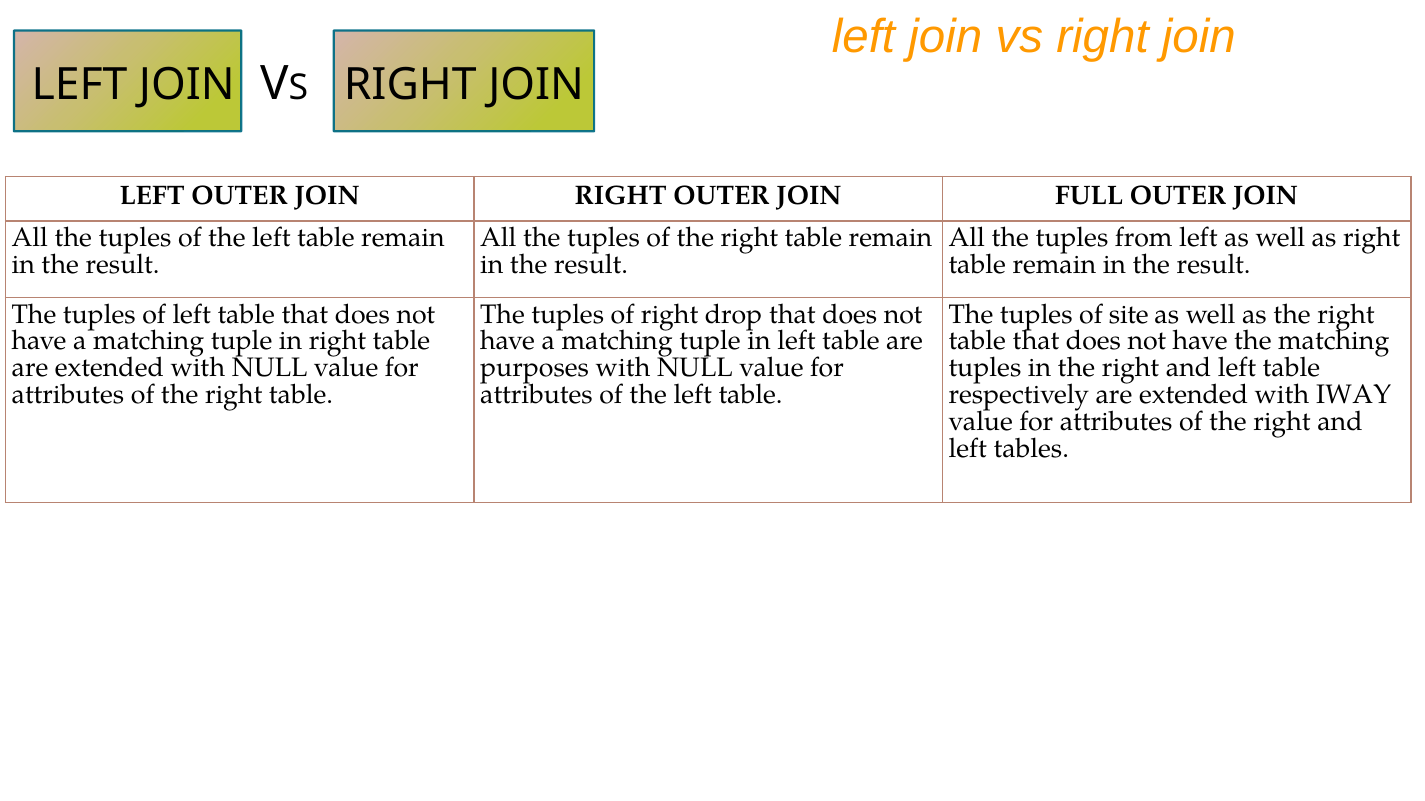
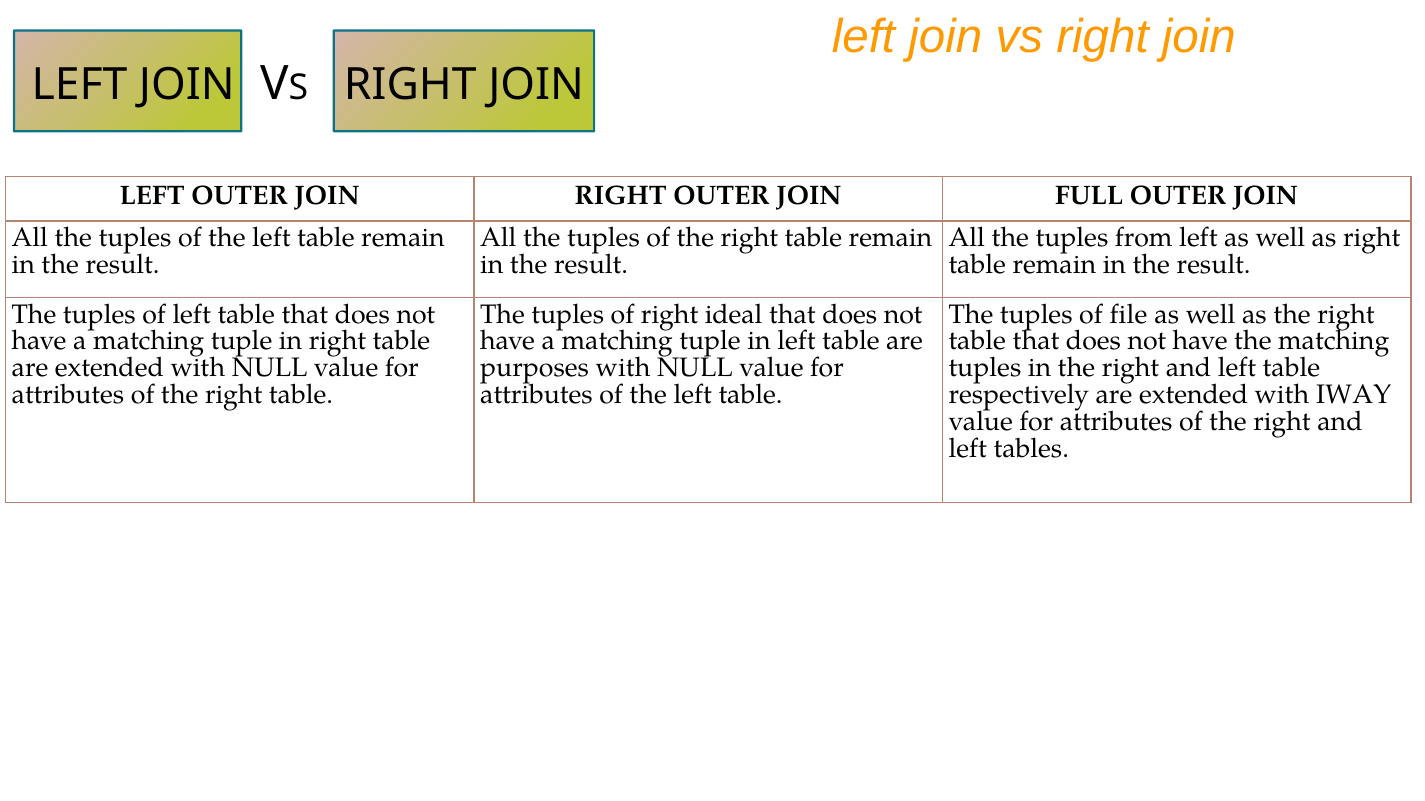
drop: drop -> ideal (734, 314)
site: site -> file (1129, 314)
